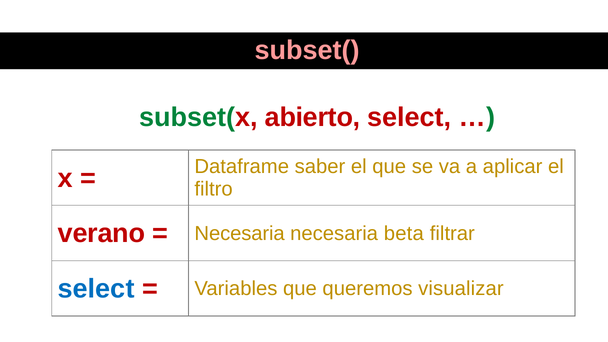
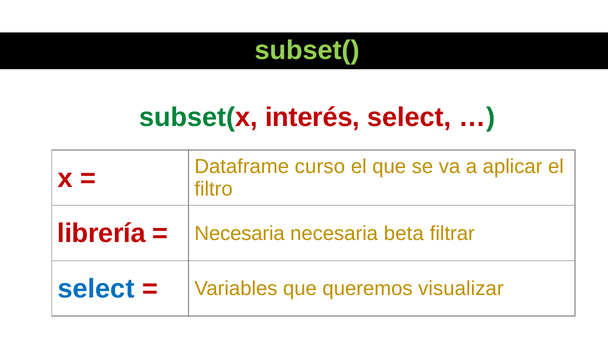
subset( colour: pink -> light green (307, 50)
abierto: abierto -> interés (313, 117)
saber: saber -> curso (320, 167)
verano: verano -> librería (102, 233)
